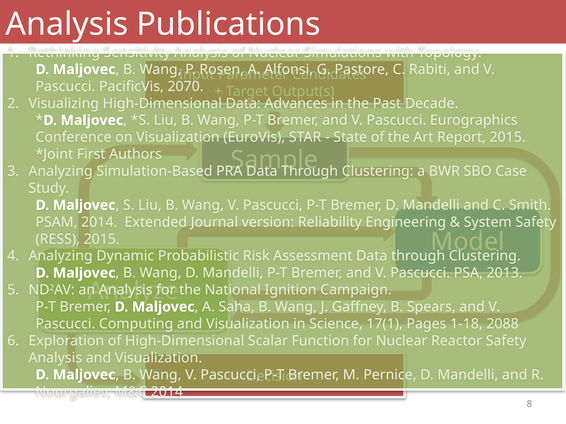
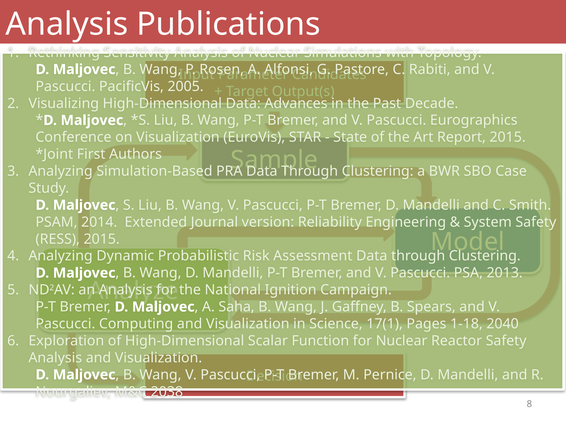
2070: 2070 -> 2005 (186, 86)
2088: 2088 -> 2040 (503, 324)
M&C 2014: 2014 -> 2038 (167, 392)
